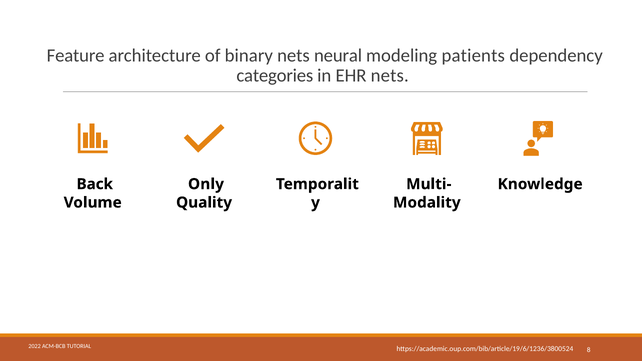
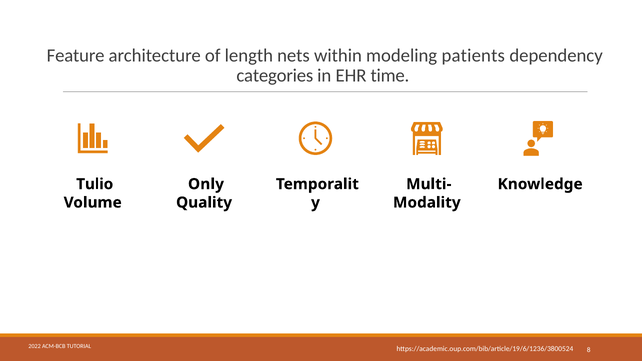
binary: binary -> length (249, 55)
neural: neural -> within (338, 55)
EHR nets: nets -> time (390, 76)
Back: Back -> Tulio (95, 184)
